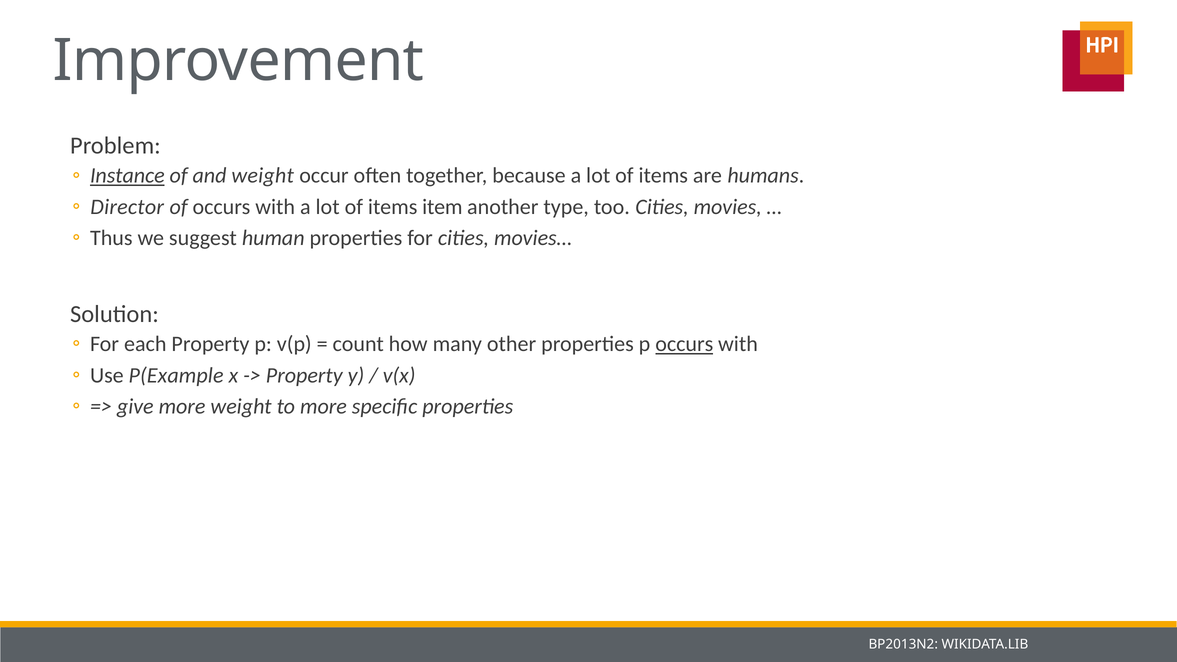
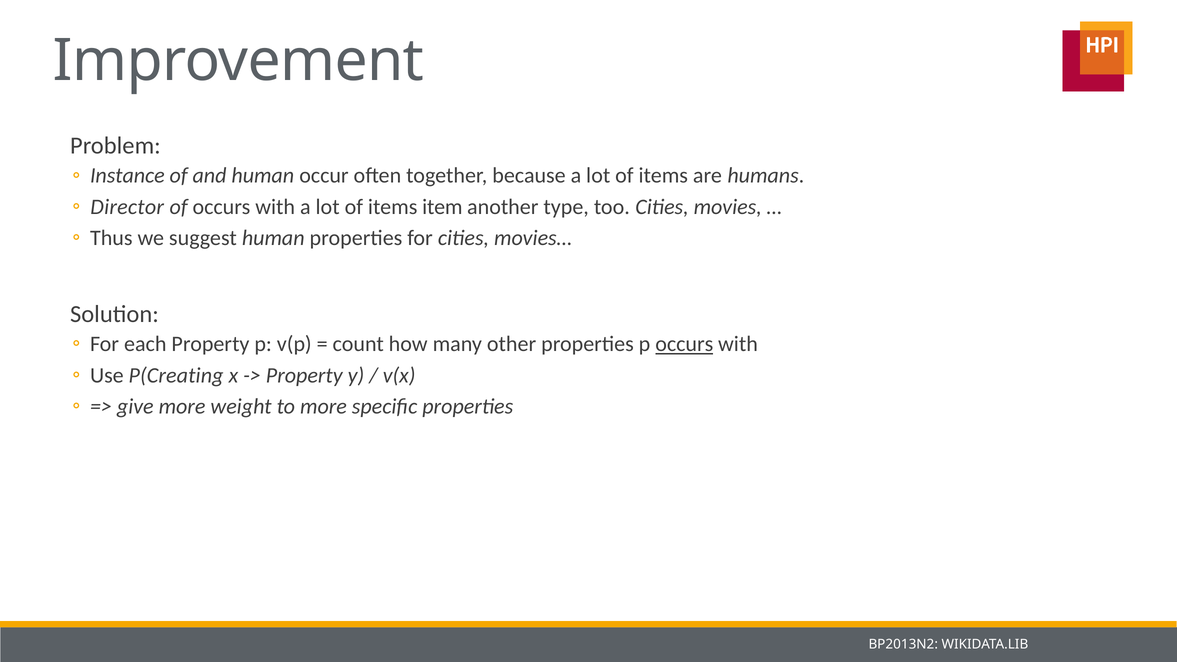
Instance underline: present -> none (127, 176)
and weight: weight -> human (263, 176)
P(Example: P(Example -> P(Creating (176, 375)
